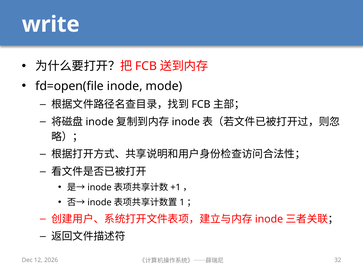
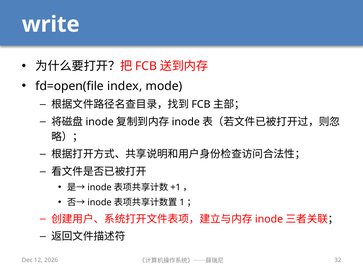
fd=open(file inode: inode -> index (125, 86)
